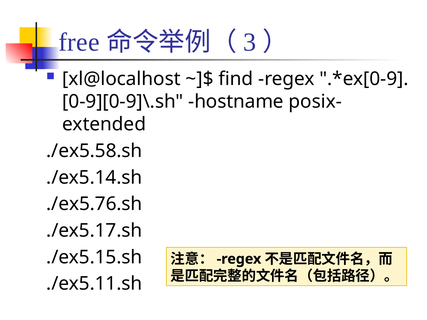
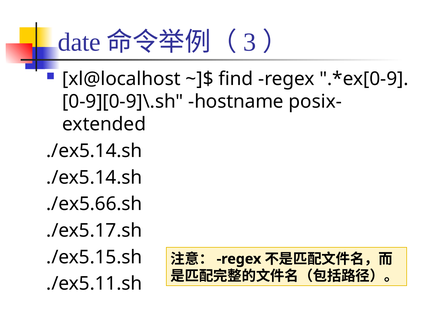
free: free -> date (79, 42)
./ex5.58.sh: ./ex5.58.sh -> ./ex5.14.sh (94, 151)
./ex5.76.sh: ./ex5.76.sh -> ./ex5.66.sh (94, 204)
